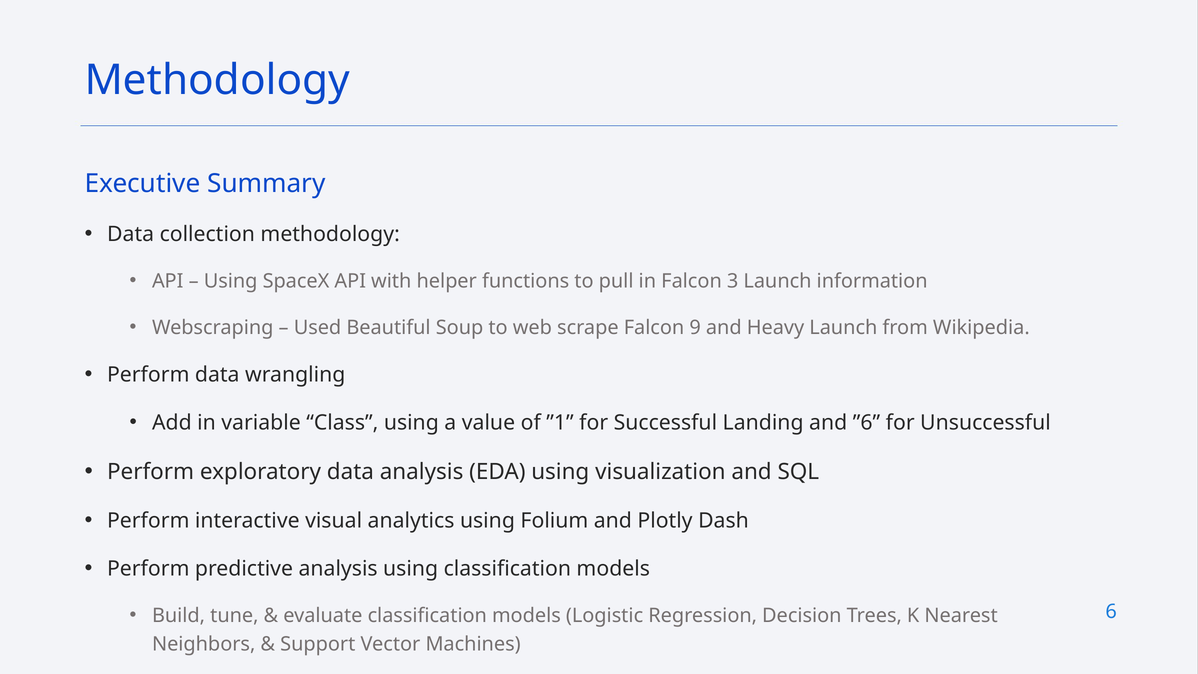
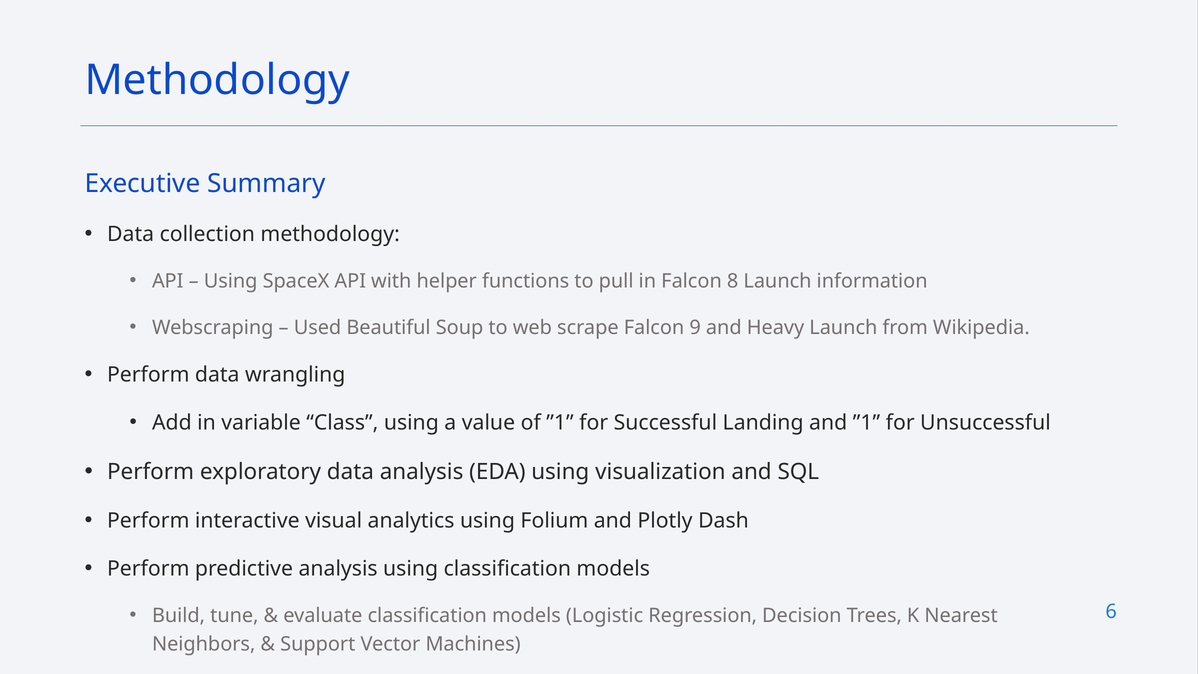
3: 3 -> 8 (733, 281)
and ”6: ”6 -> ”1 (866, 423)
